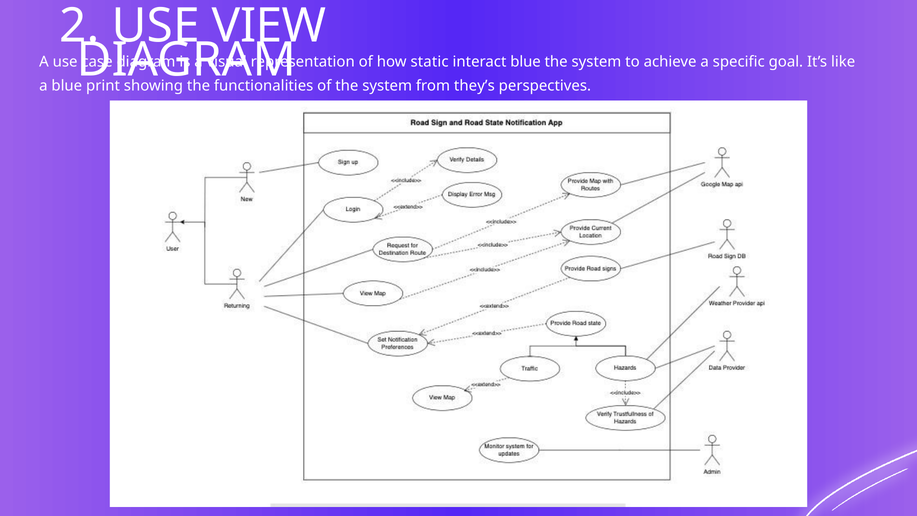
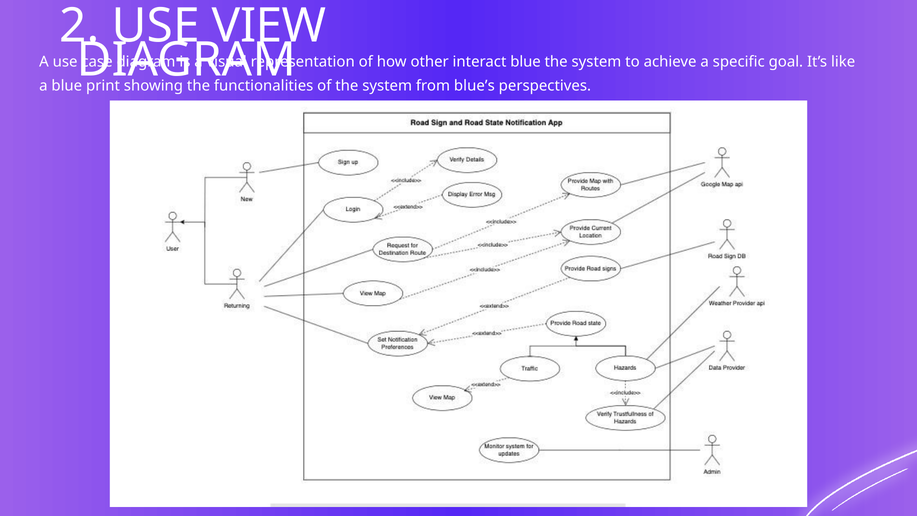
static: static -> other (430, 62)
they’s: they’s -> blue’s (474, 86)
